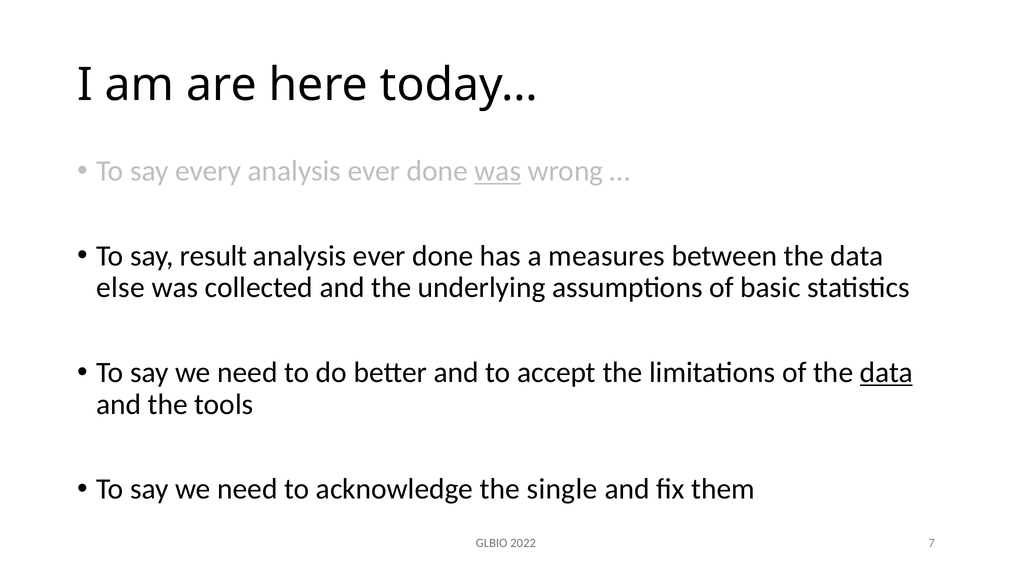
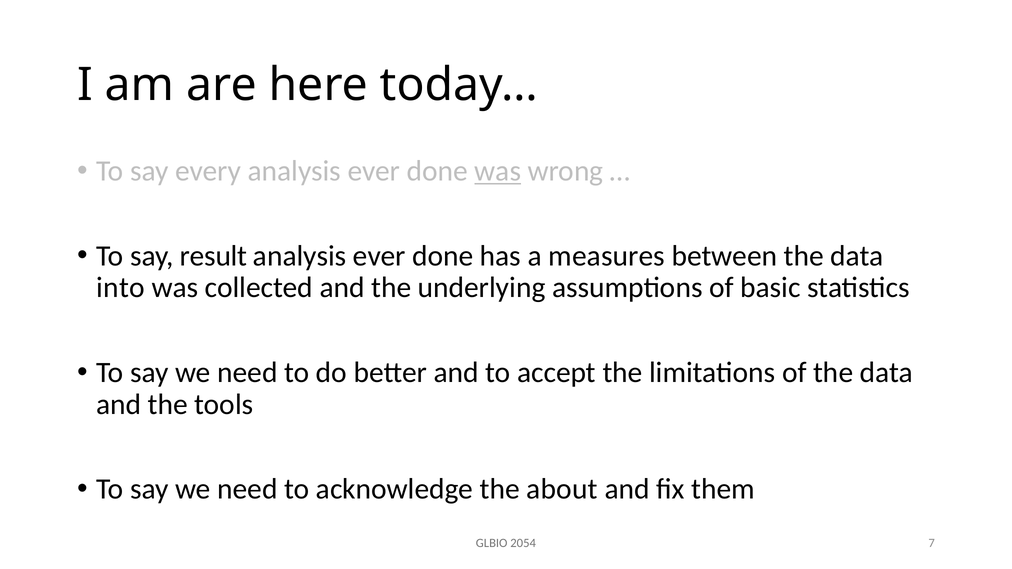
else: else -> into (120, 288)
data underline: present -> none (886, 373)
single: single -> about (562, 489)
2022: 2022 -> 2054 (523, 543)
